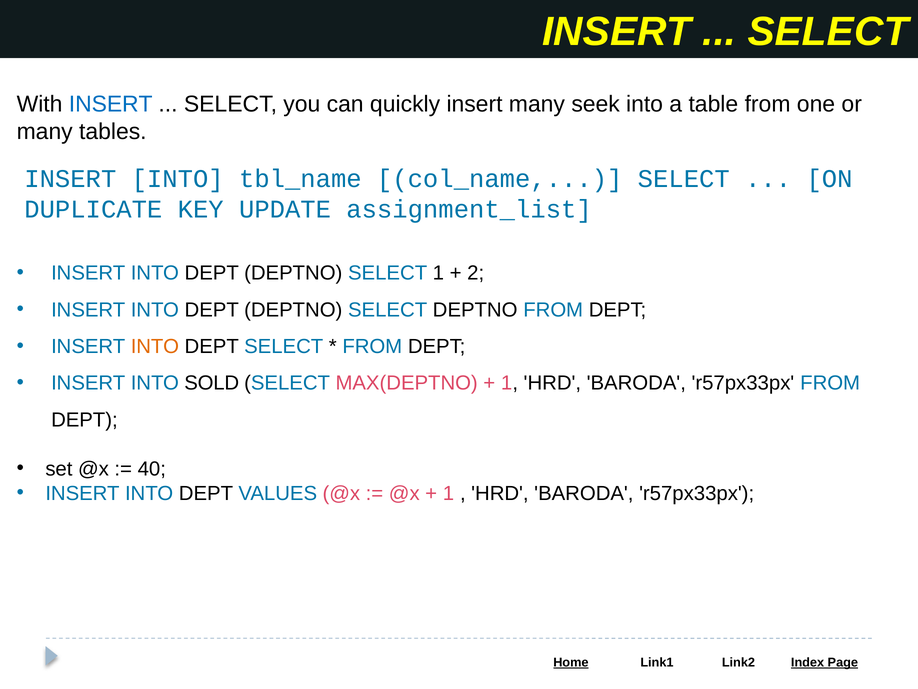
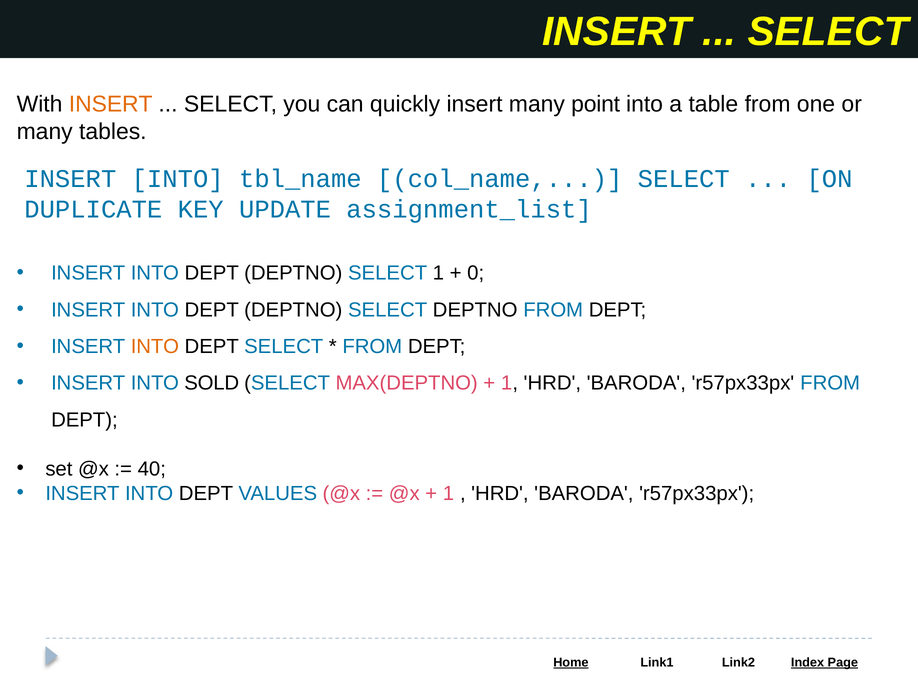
INSERT colour: blue -> orange (111, 104)
seek: seek -> point (596, 104)
2: 2 -> 0 (476, 273)
